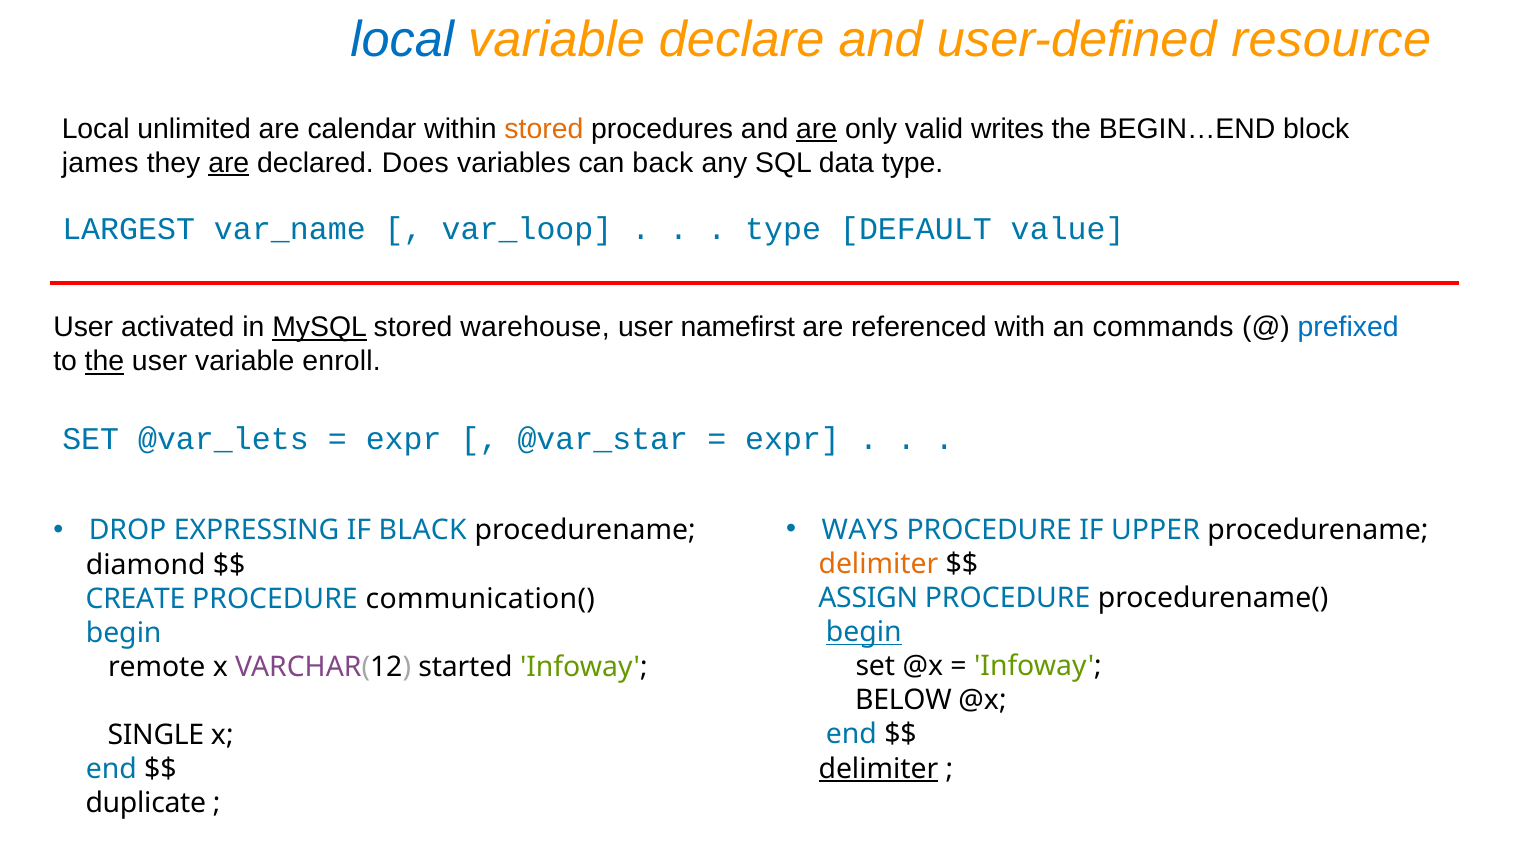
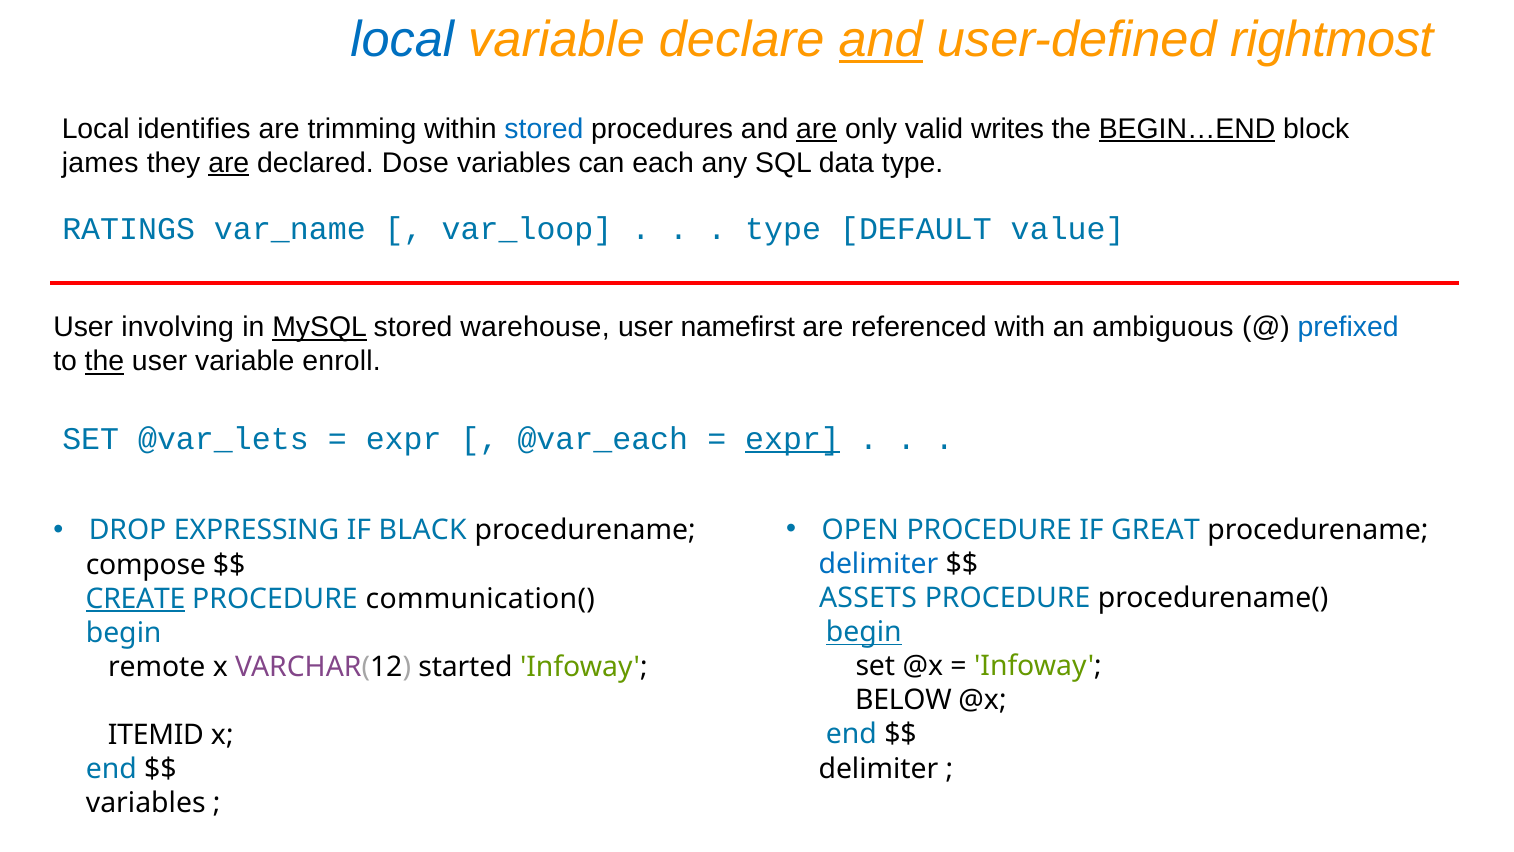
and underline: none -> present (881, 39)
resource: resource -> rightmost (1332, 39)
unlimited: unlimited -> identifies (194, 129)
calendar: calendar -> trimming (362, 129)
stored colour: orange -> blue (544, 129)
BEGIN…END underline: none -> present (1187, 129)
Does: Does -> Dose (415, 163)
back: back -> each (663, 163)
LARGEST: LARGEST -> RATINGS (129, 229)
activated: activated -> involving (178, 327)
commands: commands -> ambiguous (1163, 327)
@var_star: @var_star -> @var_each (603, 439)
expr underline: none -> present (793, 439)
WAYS: WAYS -> OPEN (860, 530)
UPPER: UPPER -> GREAT (1155, 530)
delimiter colour: orange -> blue (878, 564)
diamond: diamond -> compose (146, 564)
ASSIGN: ASSIGN -> ASSETS (868, 598)
CREATE underline: none -> present (136, 598)
SINGLE: SINGLE -> ITEMID (156, 735)
delimiter underline: present -> none (878, 768)
duplicate: duplicate -> variables (146, 803)
